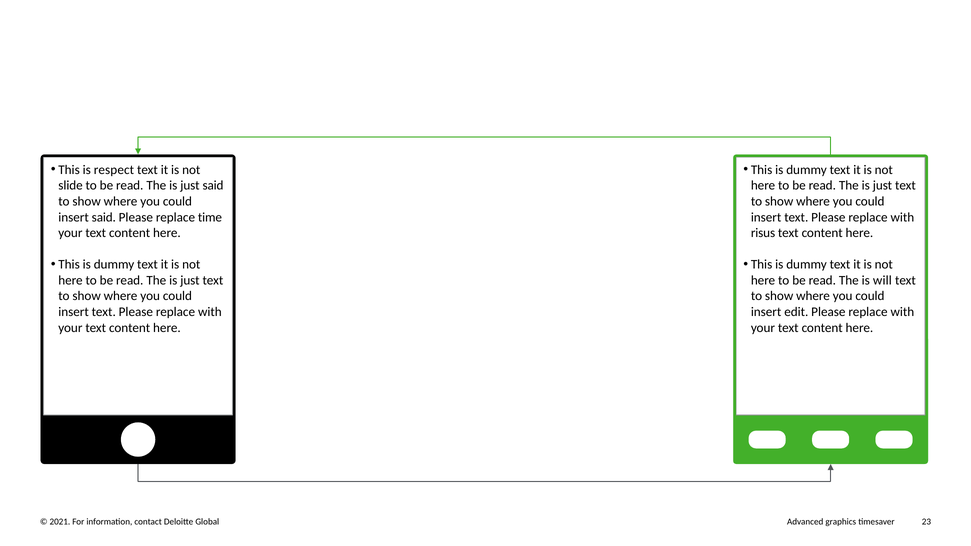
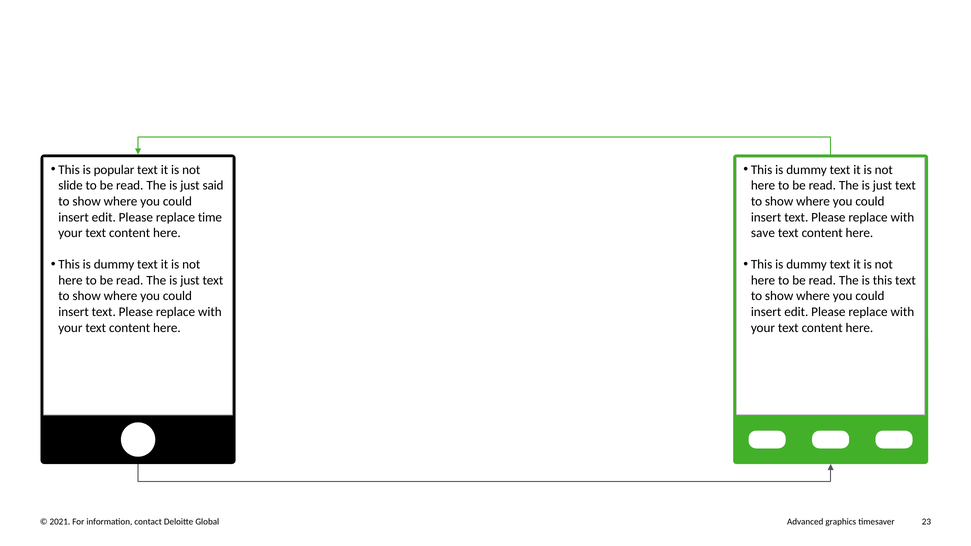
respect: respect -> popular (114, 170)
said: said -> edit (104, 217)
risus: risus -> save (763, 233)
is will: will -> this (882, 280)
